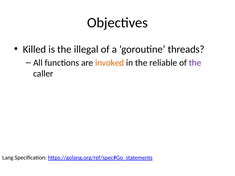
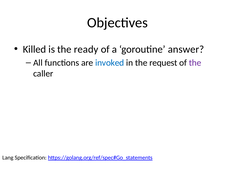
illegal: illegal -> ready (86, 49)
threads: threads -> answer (186, 49)
invoked colour: orange -> blue (110, 63)
reliable: reliable -> request (163, 63)
